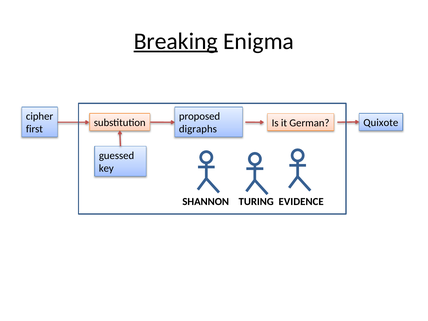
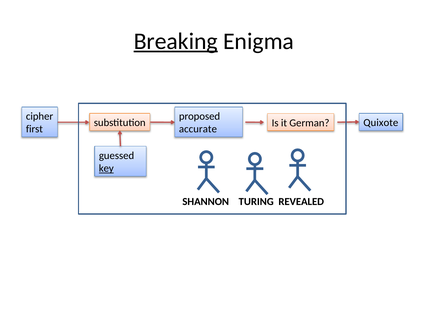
digraphs: digraphs -> accurate (198, 129)
key underline: none -> present (106, 168)
EVIDENCE: EVIDENCE -> REVEALED (301, 202)
